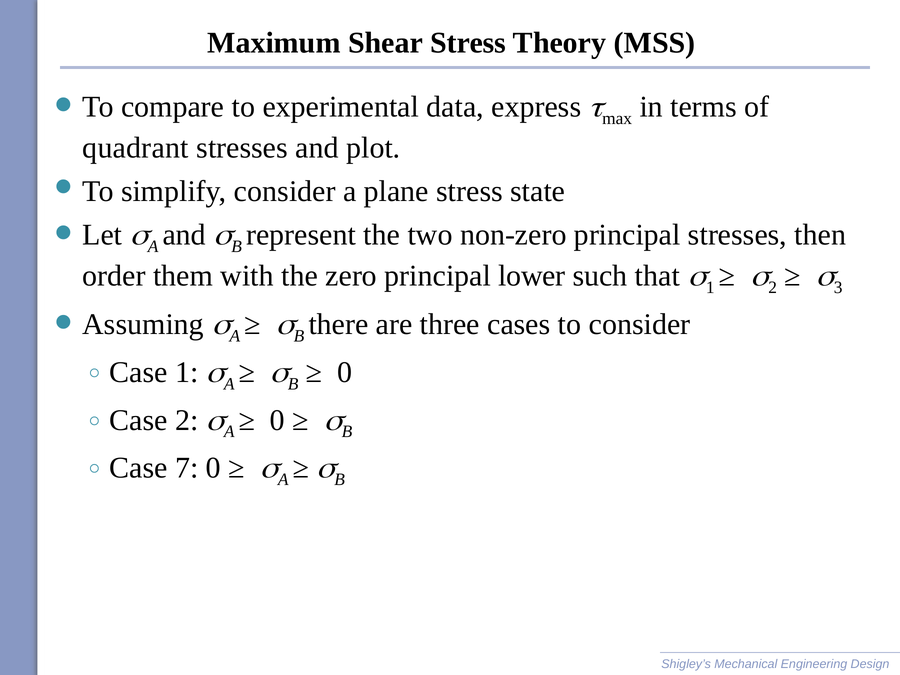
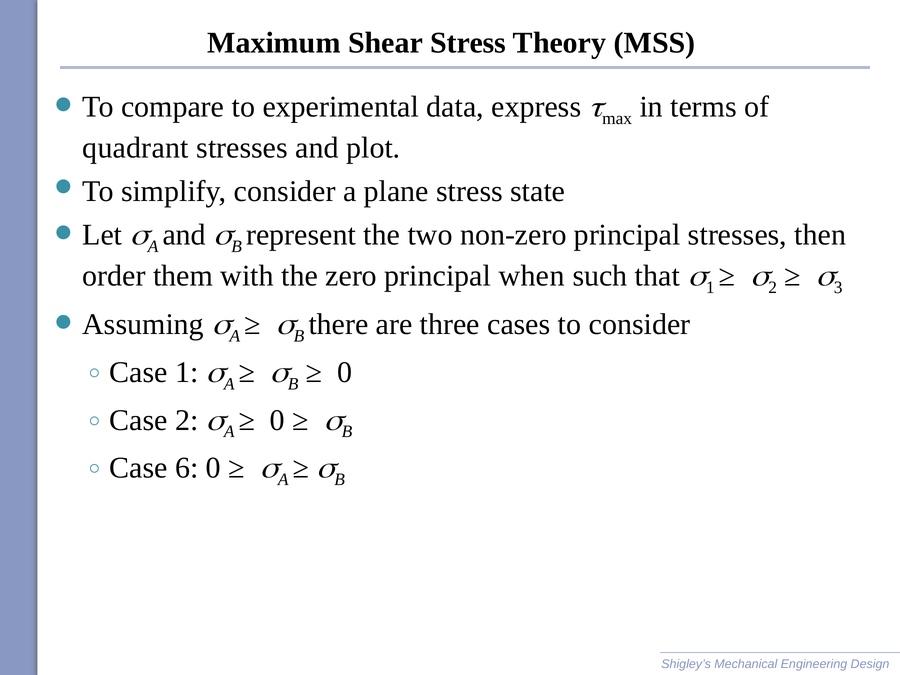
lower: lower -> when (532, 276)
7: 7 -> 6 (187, 468)
